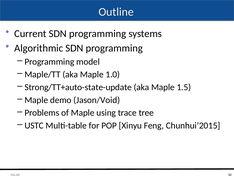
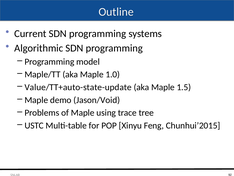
Strong/TT+auto-state-update: Strong/TT+auto-state-update -> Value/TT+auto-state-update (78, 87)
